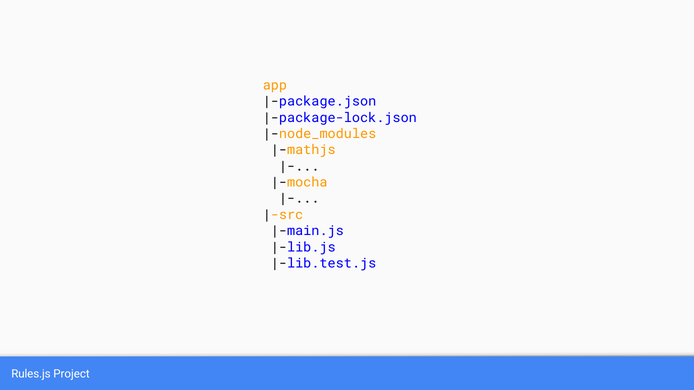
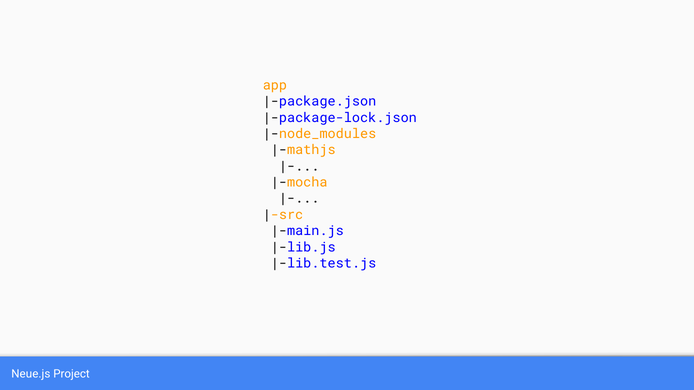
Rules.js: Rules.js -> Neue.js (31, 374)
